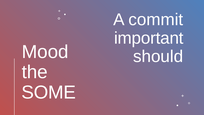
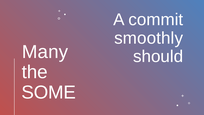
important: important -> smoothly (149, 38)
Mood: Mood -> Many (45, 52)
